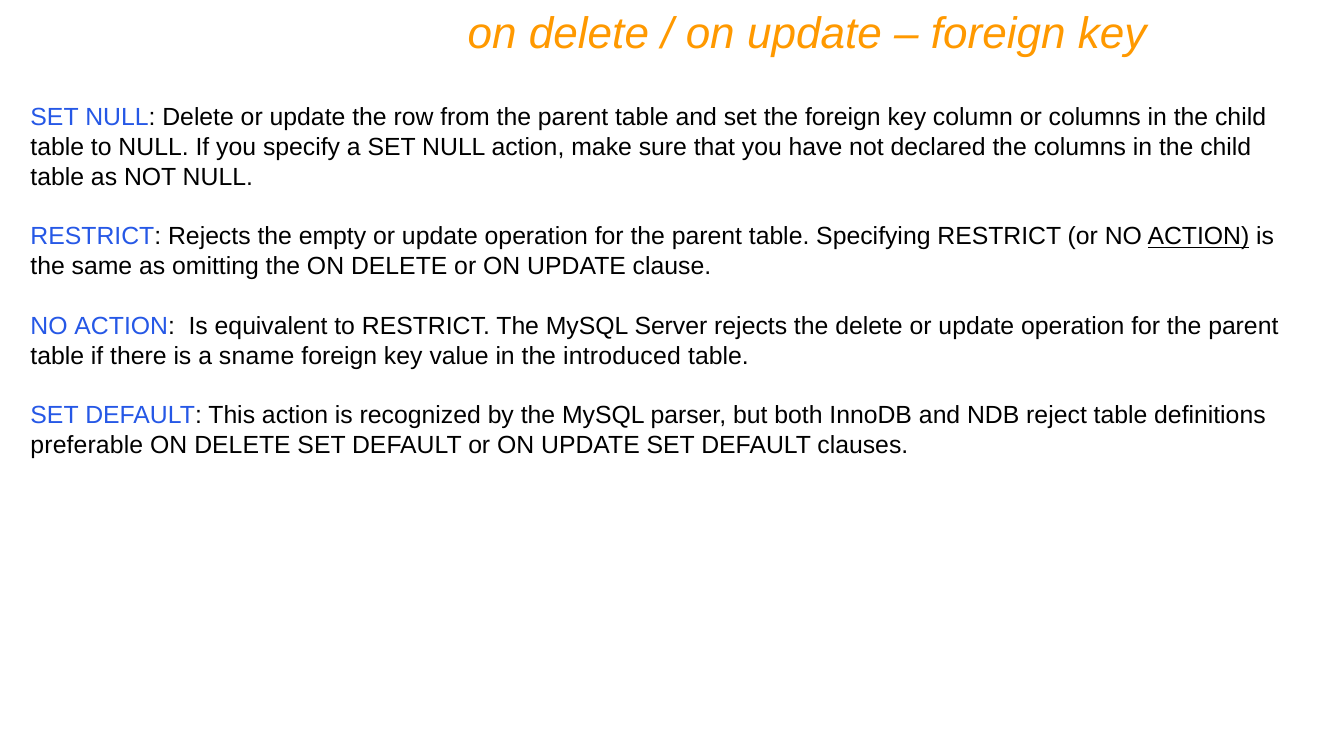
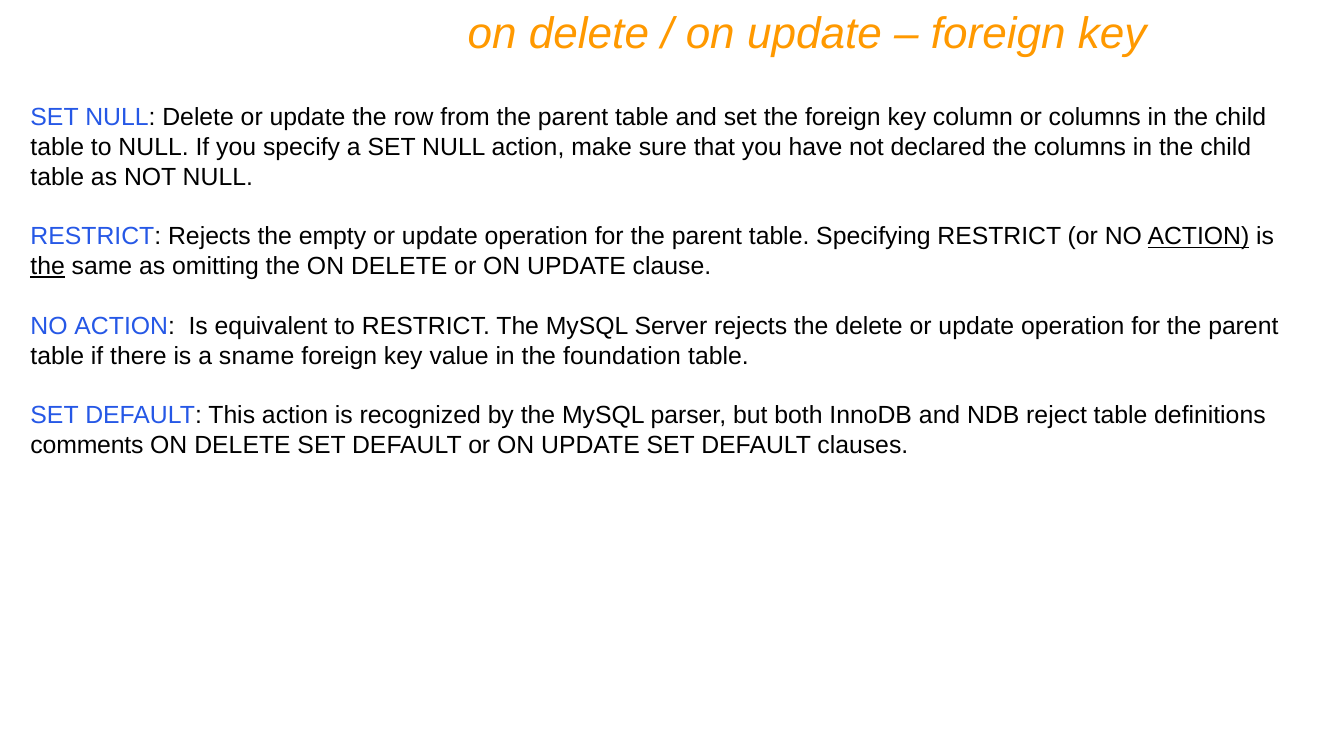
the underline: none -> present (48, 266)
introduced: introduced -> foundation (622, 356)
preferable: preferable -> comments (87, 445)
